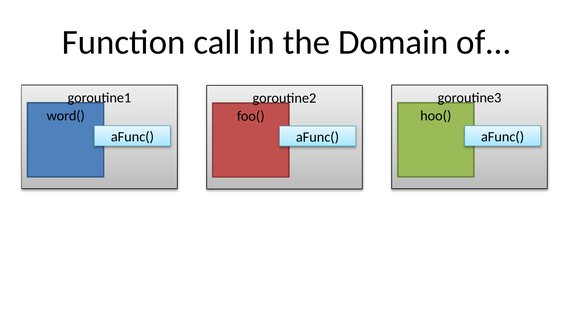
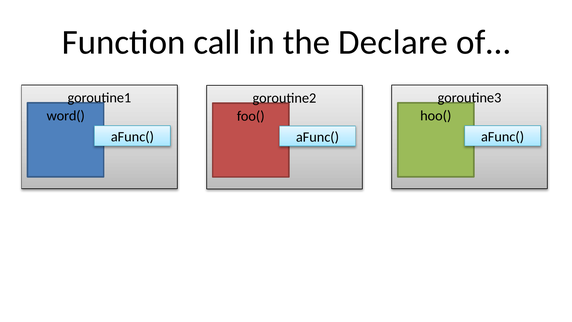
Domain: Domain -> Declare (393, 42)
